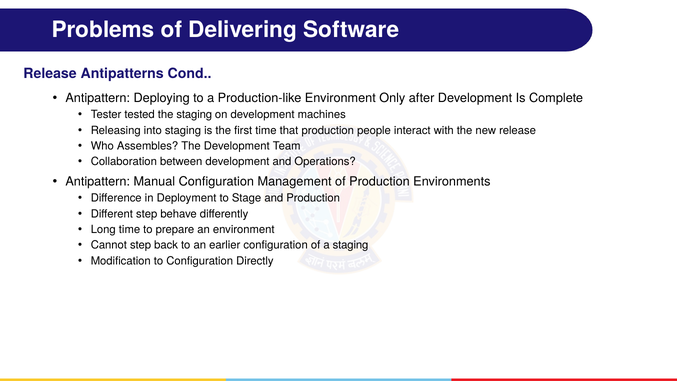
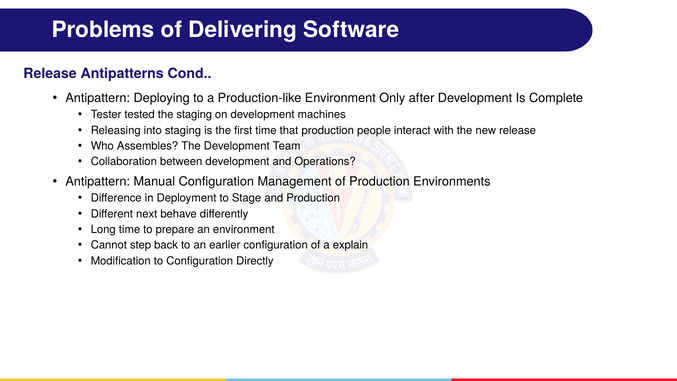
Different step: step -> next (147, 214)
a staging: staging -> explain (350, 245)
